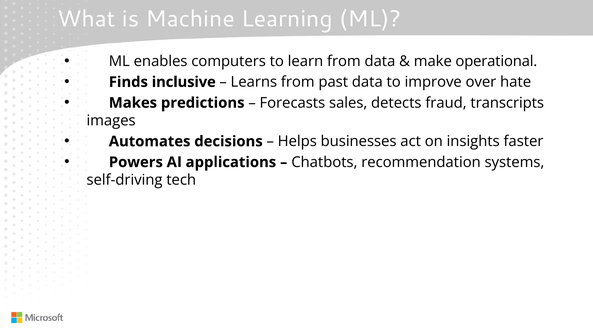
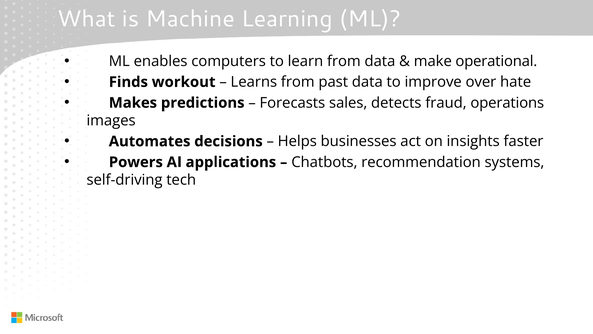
inclusive: inclusive -> workout (184, 82)
transcripts: transcripts -> operations (507, 103)
